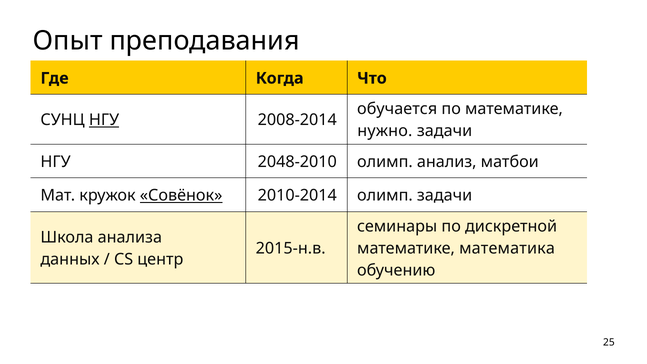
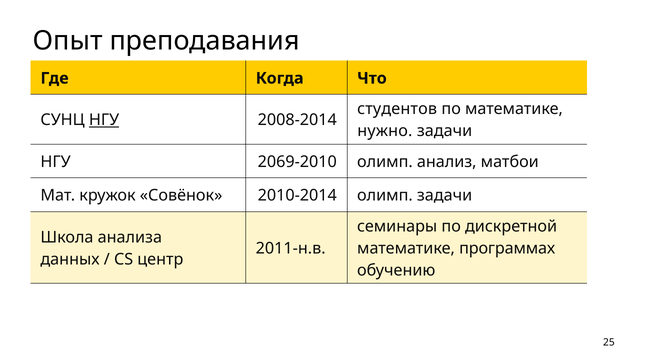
обучается: обучается -> студентов (397, 109)
2048-2010: 2048-2010 -> 2069-2010 (297, 162)
Совёнок underline: present -> none (181, 196)
2015-н.в: 2015-н.в -> 2011-н.в (291, 248)
математика: математика -> программах (507, 248)
